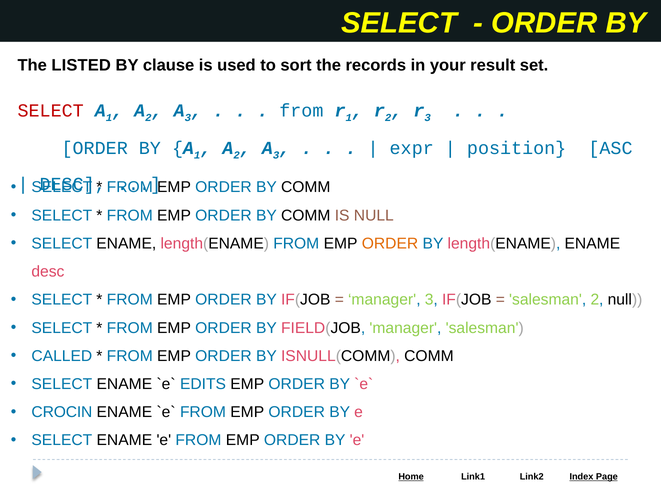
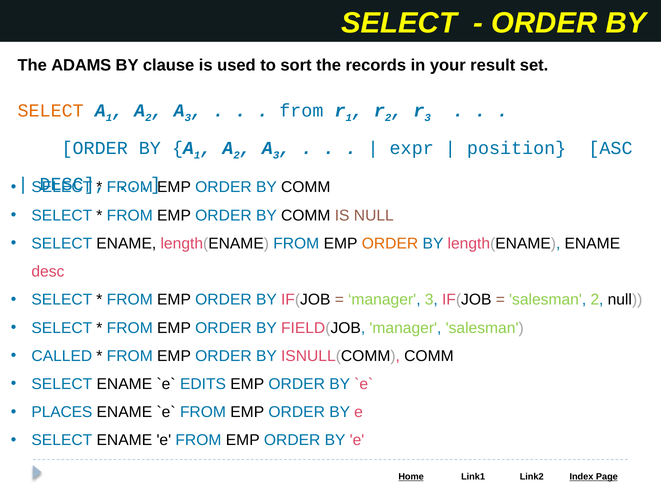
LISTED: LISTED -> ADAMS (81, 65)
SELECT colour: red -> orange (51, 111)
CROCIN: CROCIN -> PLACES (62, 412)
